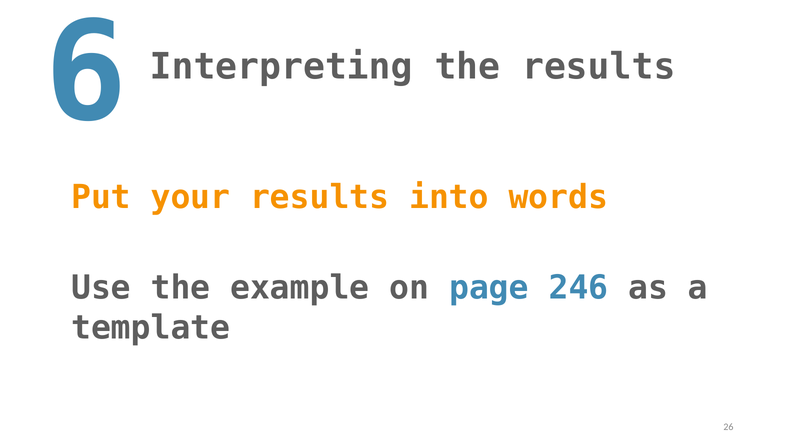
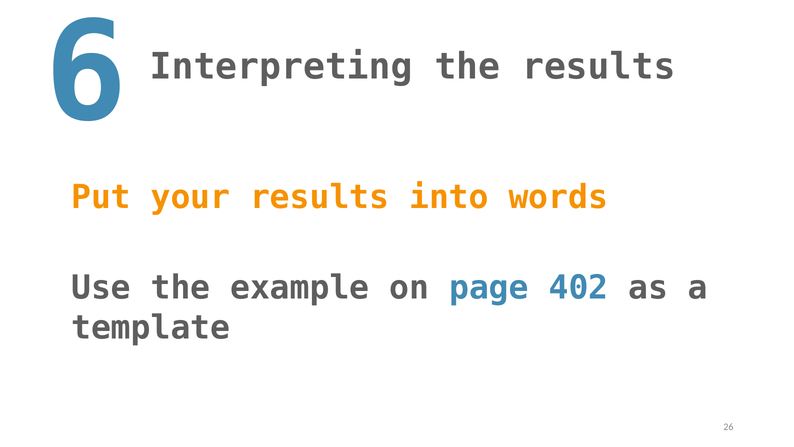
246: 246 -> 402 (578, 288)
